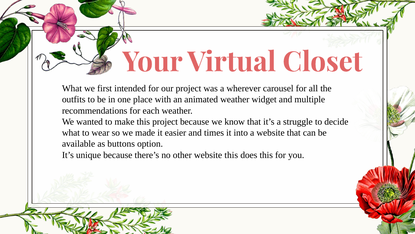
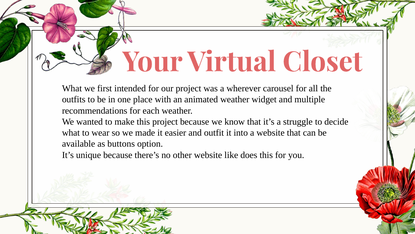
times: times -> outfit (214, 133)
website this: this -> like (231, 155)
